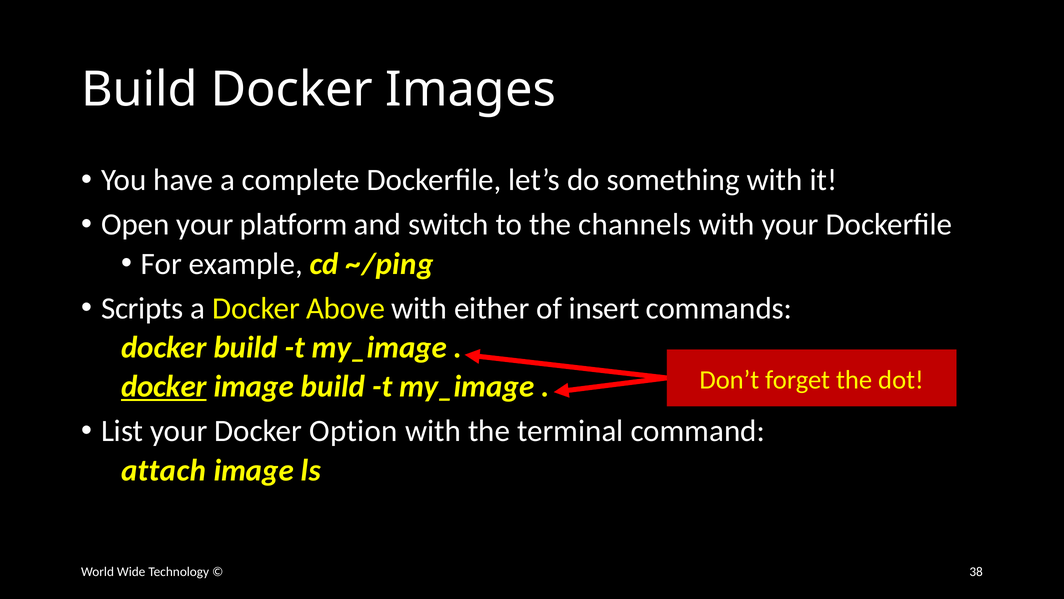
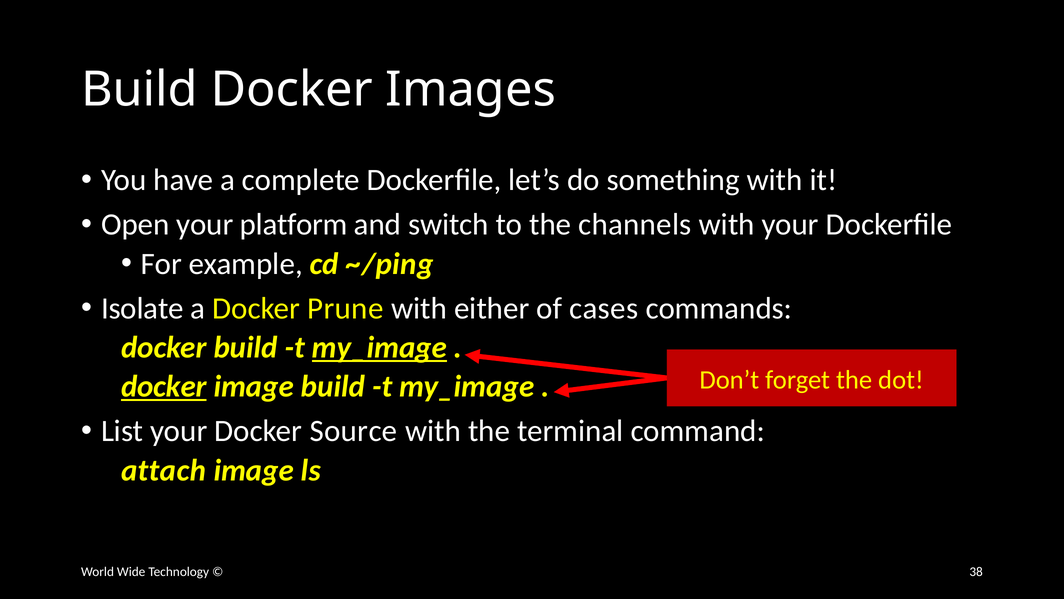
Scripts: Scripts -> Isolate (142, 308)
Above: Above -> Prune (345, 308)
insert: insert -> cases (604, 308)
my_image underline: none -> present (379, 347)
Option: Option -> Source (353, 431)
